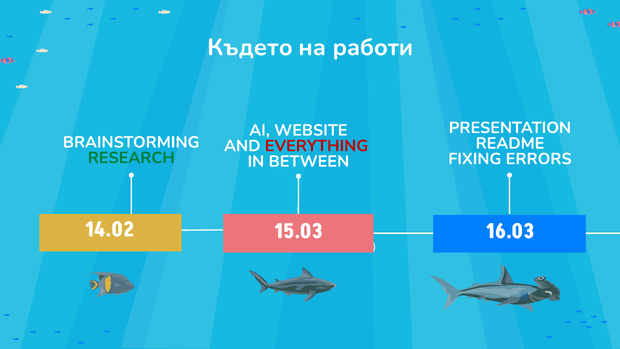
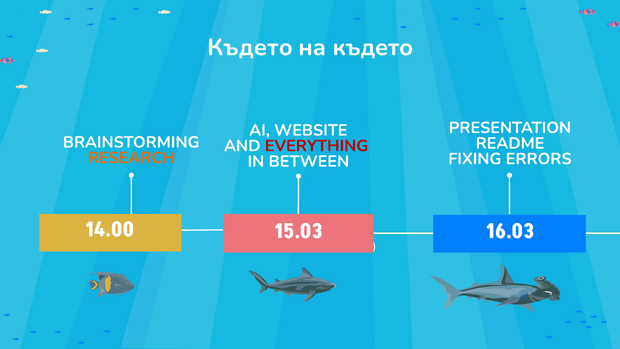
на работи: работи -> където (373, 47)
RESEARCH colour: green -> orange (131, 158)
14.02: 14.02 -> 14.00 (110, 229)
